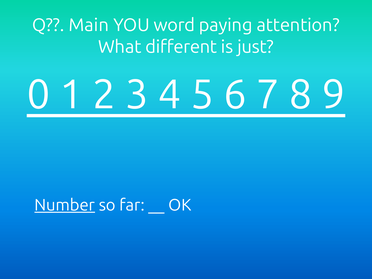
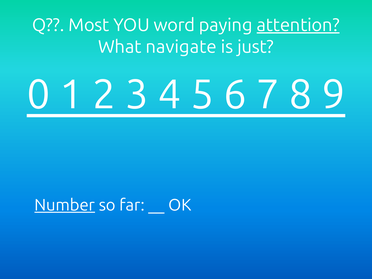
Main: Main -> Most (89, 25)
attention underline: none -> present (298, 25)
different: different -> navigate (181, 47)
